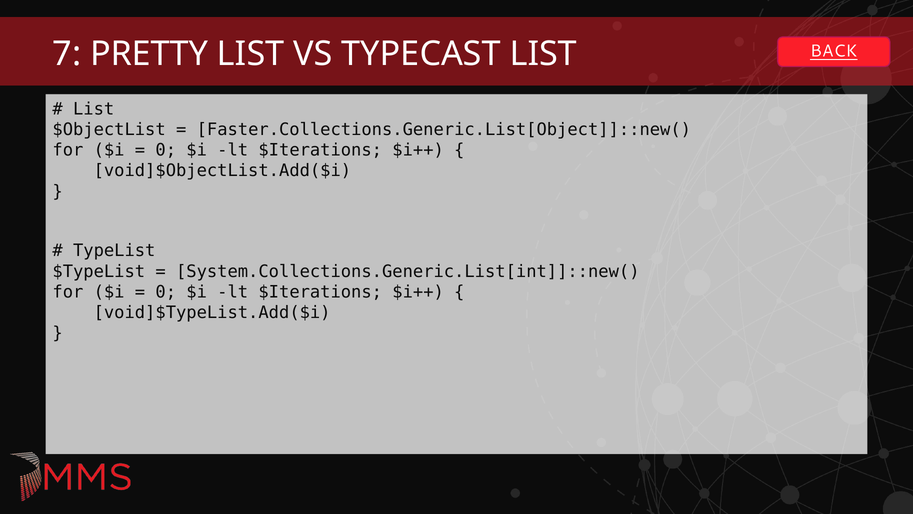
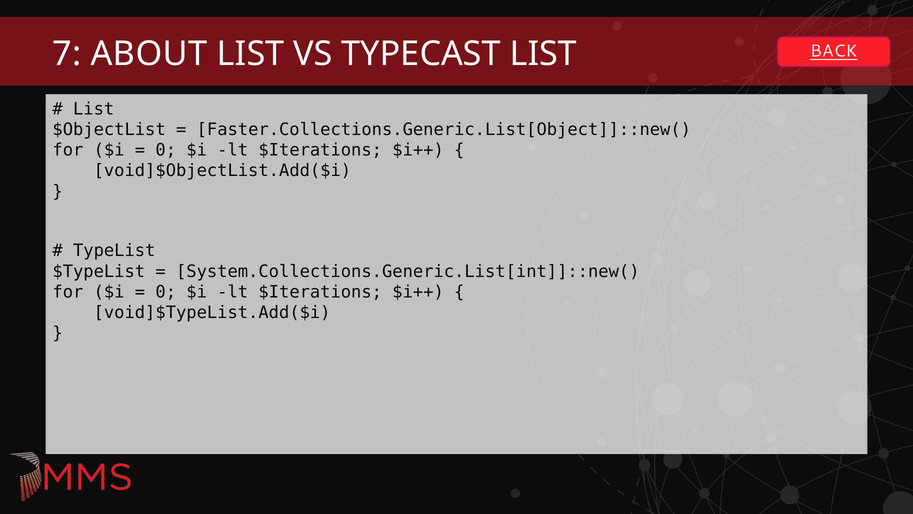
PRETTY: PRETTY -> ABOUT (149, 54)
